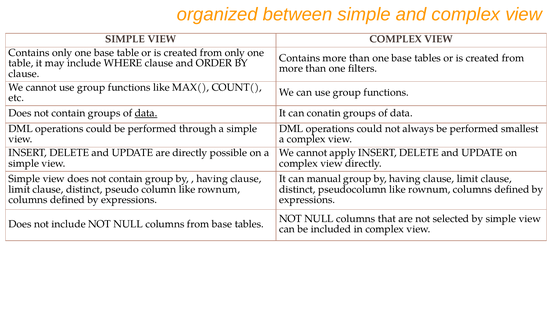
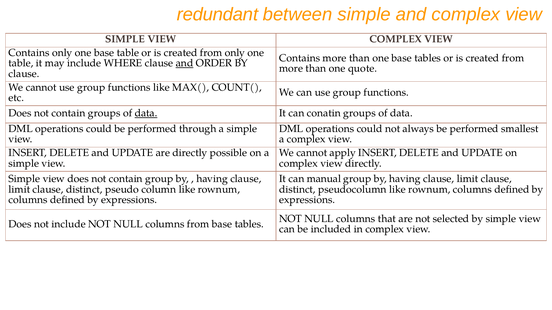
organized: organized -> redundant (217, 14)
and underline: none -> present (185, 63)
filters: filters -> quote (363, 69)
